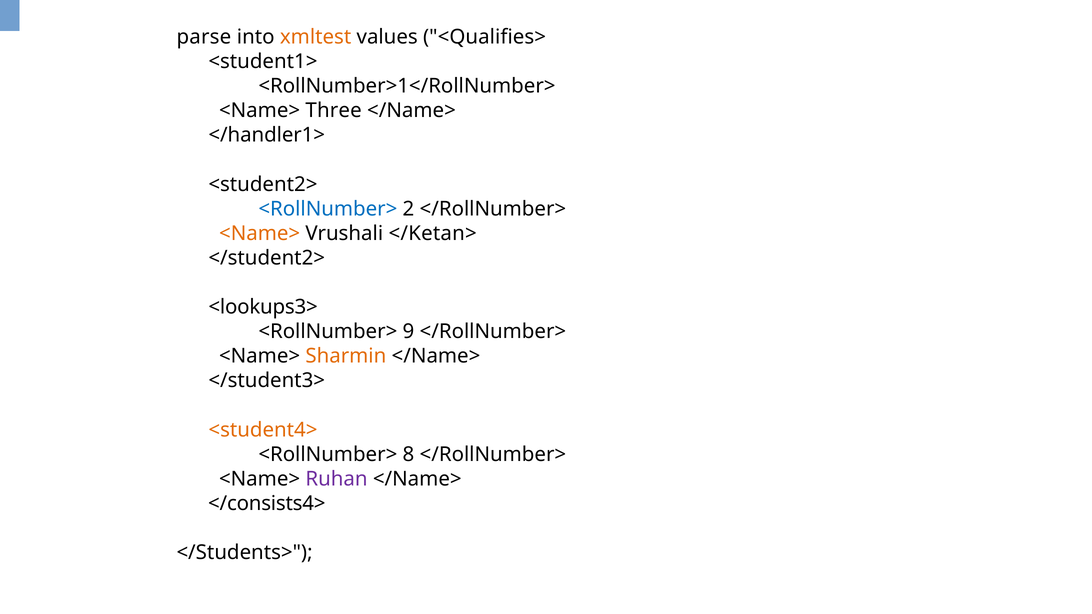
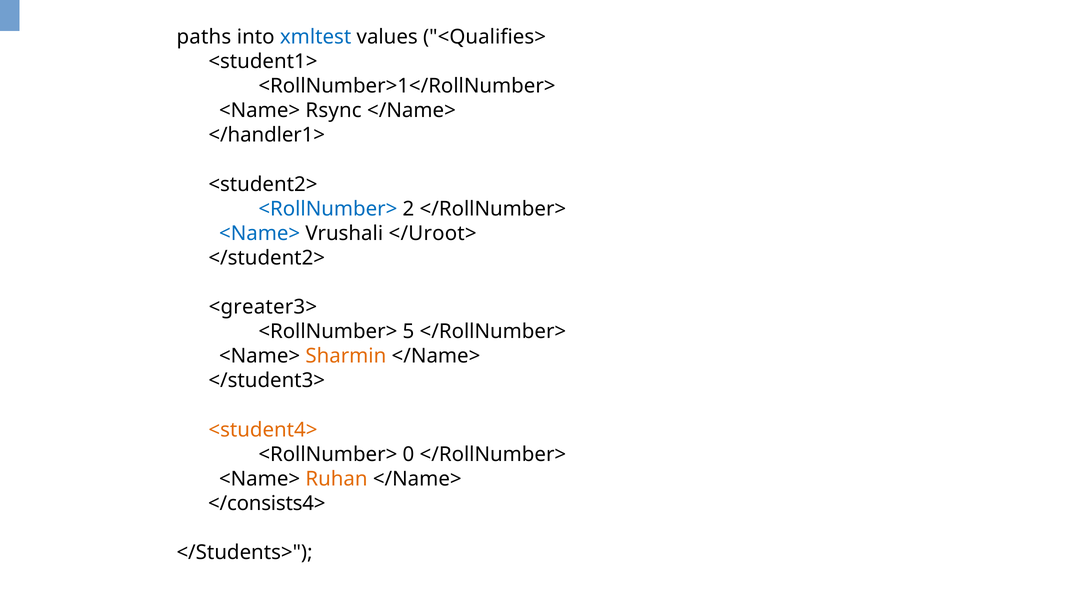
parse: parse -> paths (204, 37)
xmltest colour: orange -> blue (316, 37)
Three: Three -> Rsync (334, 111)
<Name> colour: orange -> blue (260, 233)
</Ketan>: </Ketan> -> </Uroot> (433, 233)
<lookups3>: <lookups3> -> <greater3> (263, 307)
9: 9 -> 5 (408, 332)
8: 8 -> 0 (408, 455)
Ruhan colour: purple -> orange (337, 479)
